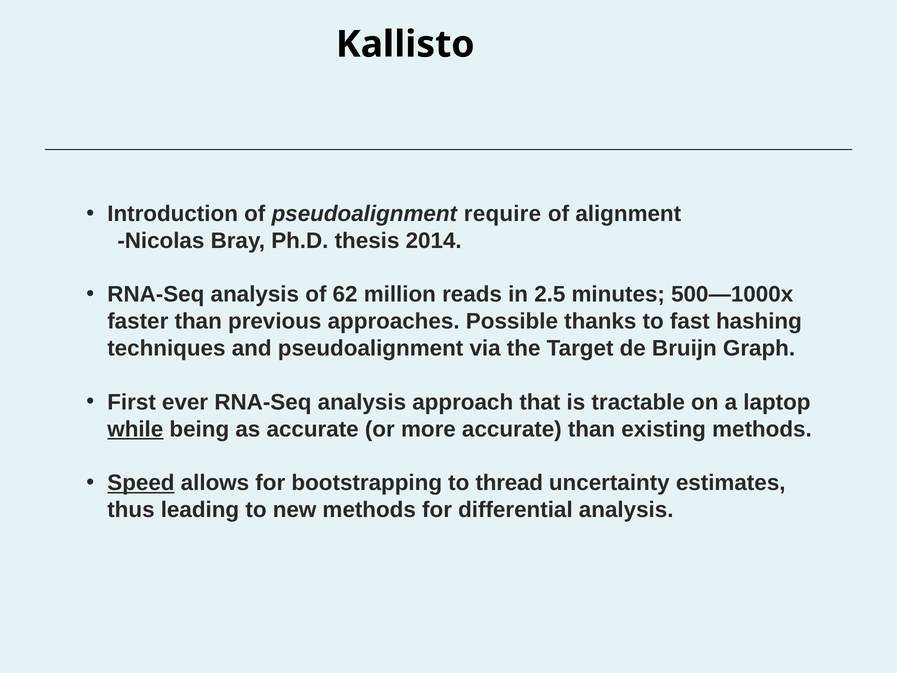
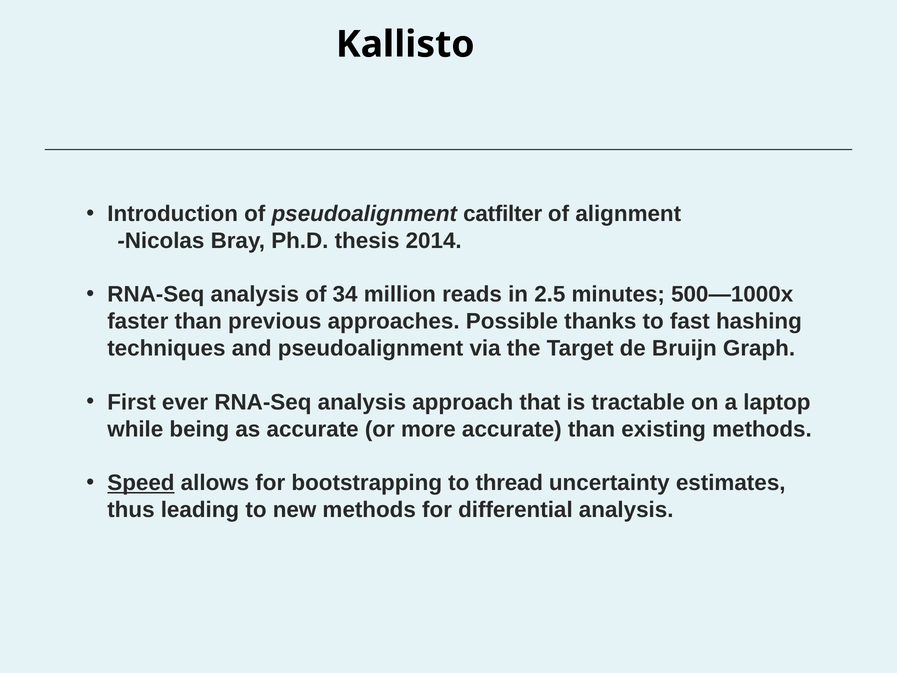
require: require -> catfilter (503, 214)
62: 62 -> 34 (345, 294)
while underline: present -> none (135, 429)
